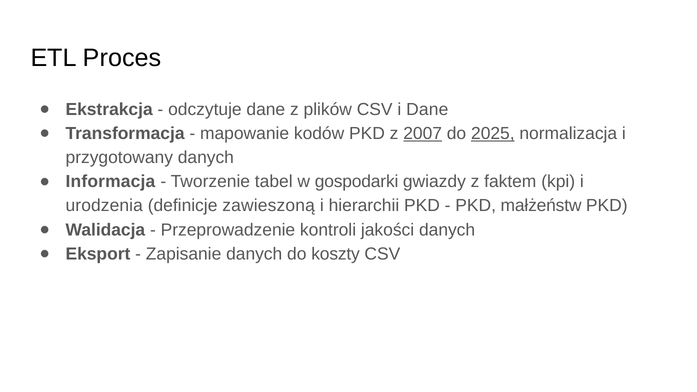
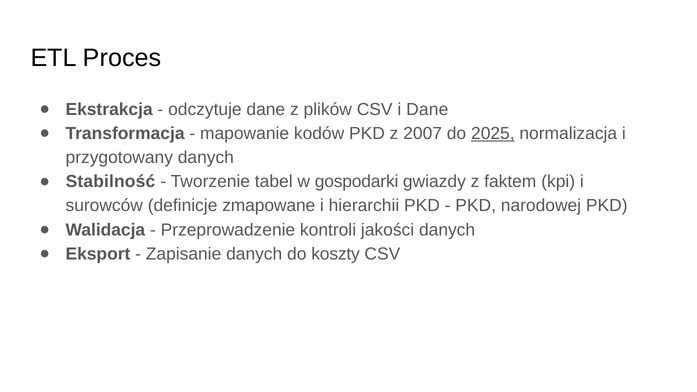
2007 underline: present -> none (423, 134)
Informacja: Informacja -> Stabilność (110, 182)
urodzenia: urodzenia -> surowców (104, 206)
zawieszoną: zawieszoną -> zmapowane (269, 206)
małżeństw: małżeństw -> narodowej (541, 206)
